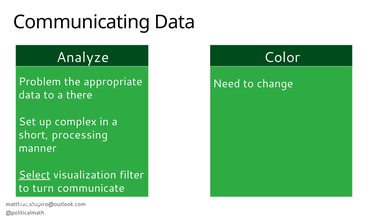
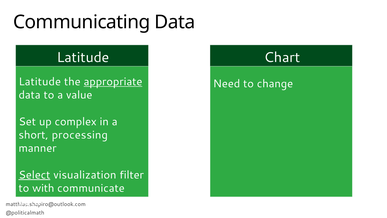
Analyze: Analyze -> Latitude (83, 57)
Color: Color -> Chart (282, 57)
Problem: Problem -> Latitude (40, 82)
appropriate underline: none -> present (113, 82)
there: there -> value (79, 95)
turn: turn -> with (43, 188)
